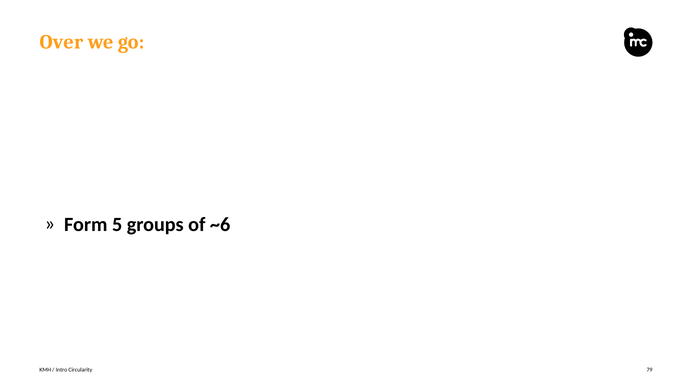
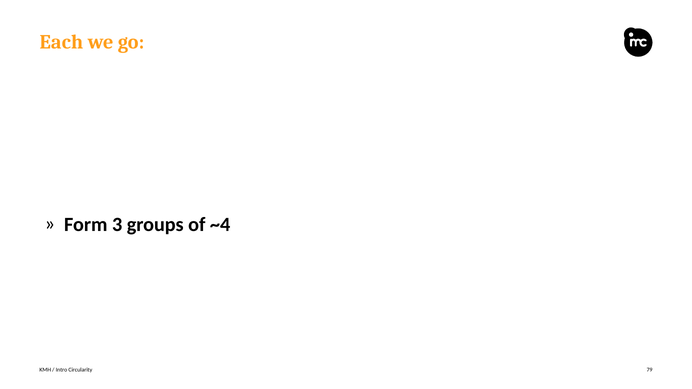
Over: Over -> Each (61, 42)
5: 5 -> 3 (117, 225)
~6: ~6 -> ~4 (220, 225)
